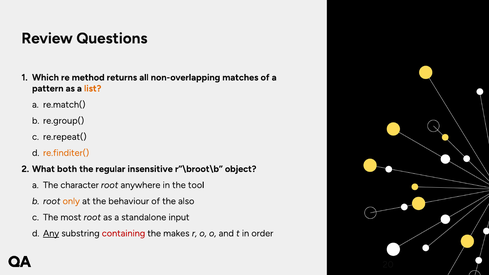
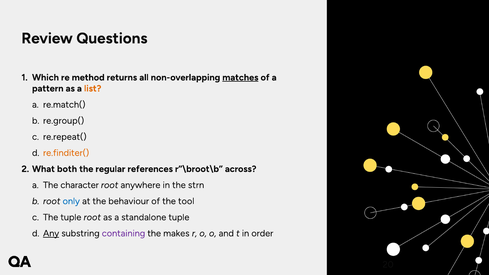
matches underline: none -> present (240, 77)
insensitive: insensitive -> references (150, 169)
object: object -> across (241, 169)
tool: tool -> strn (196, 185)
only colour: orange -> blue (71, 201)
also: also -> tool (186, 201)
The most: most -> tuple (71, 217)
standalone input: input -> tuple (179, 217)
containing colour: red -> purple (124, 233)
